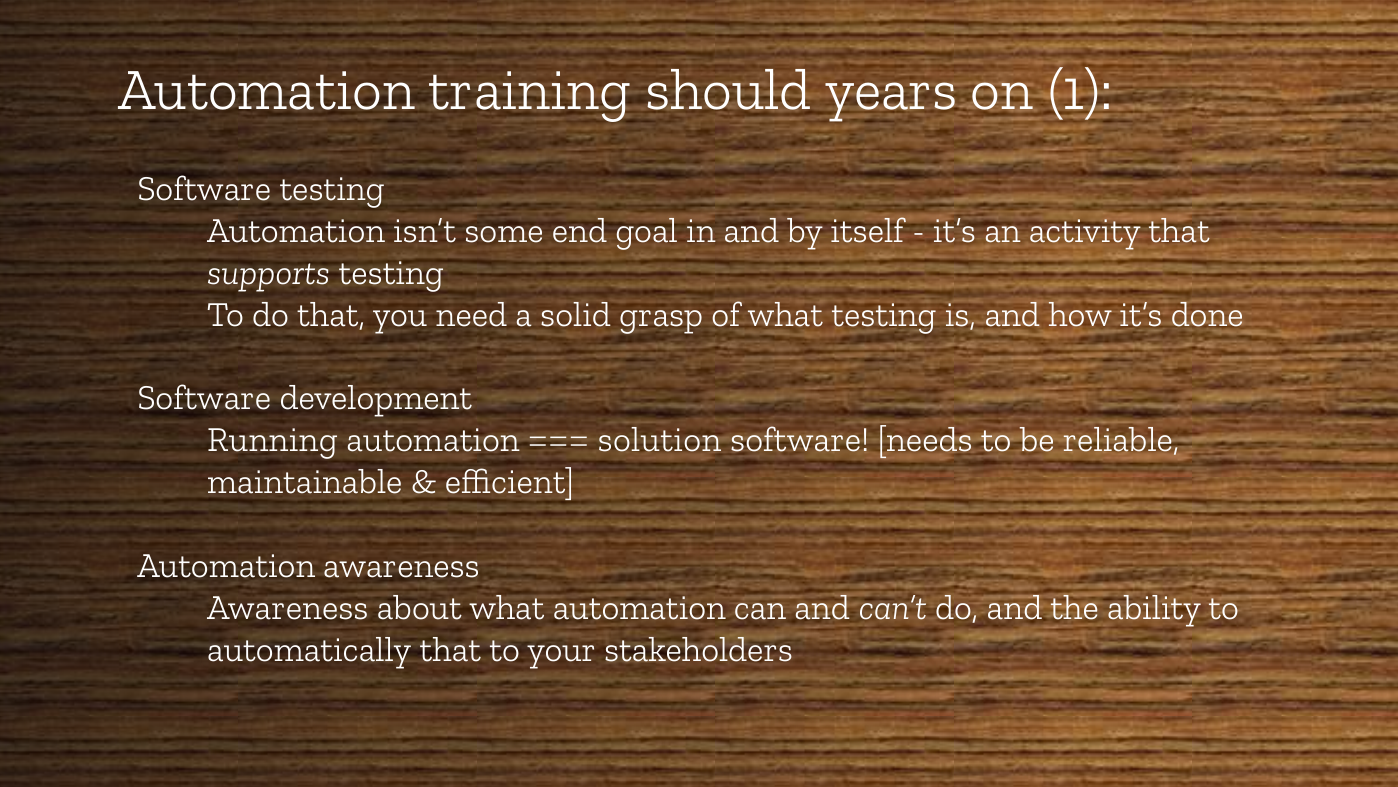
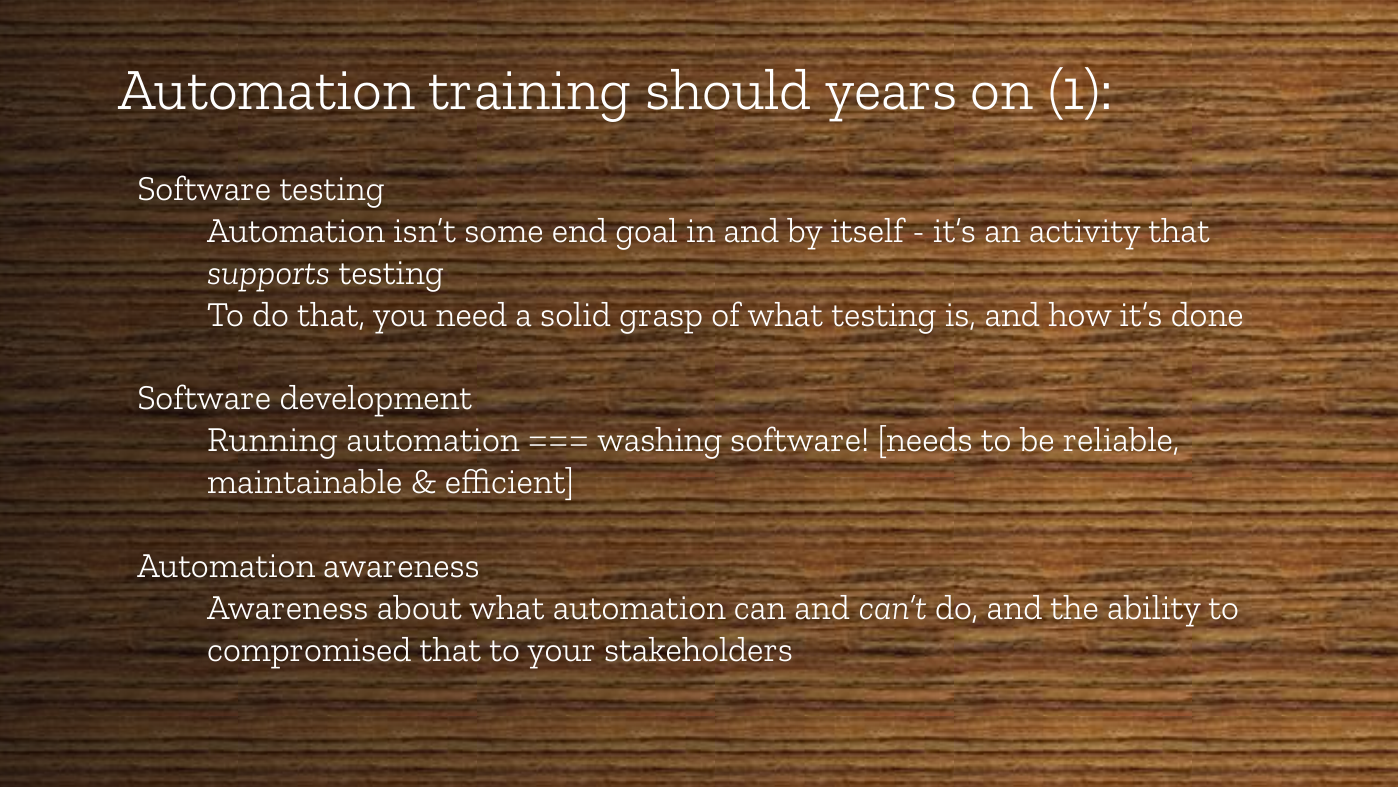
solution: solution -> washing (660, 440)
automatically: automatically -> compromised (309, 650)
